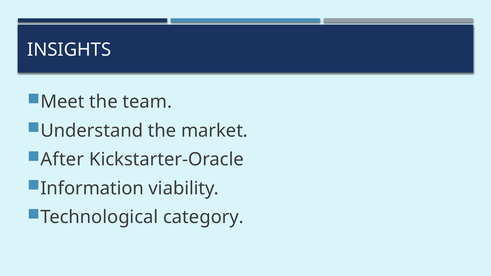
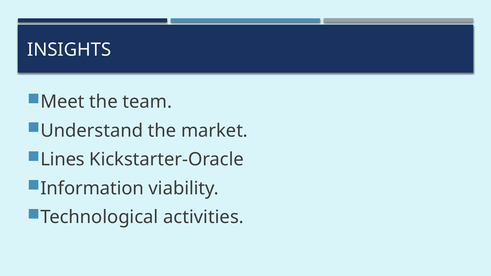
After: After -> Lines (63, 160)
category: category -> activities (203, 217)
